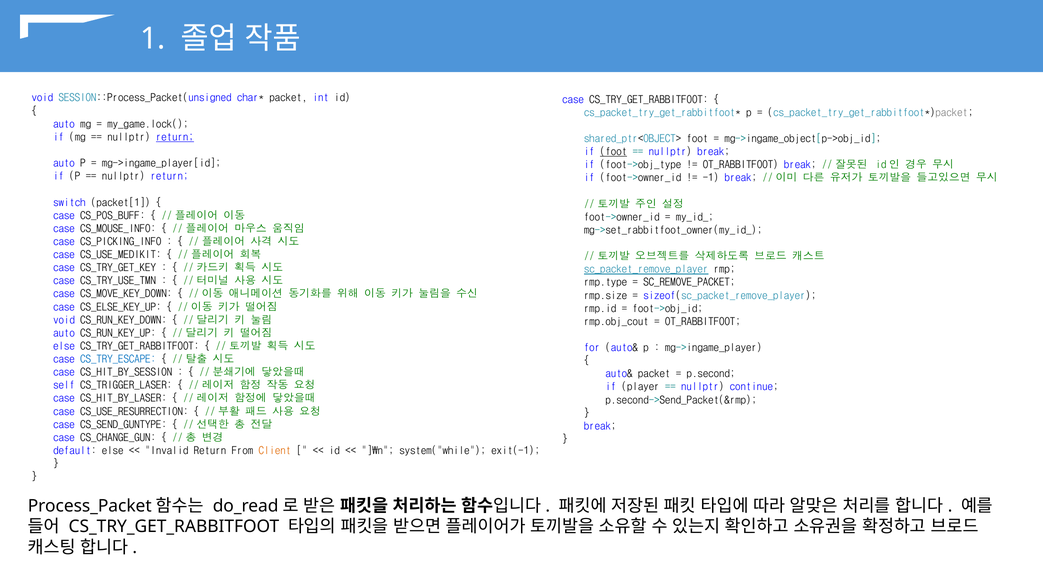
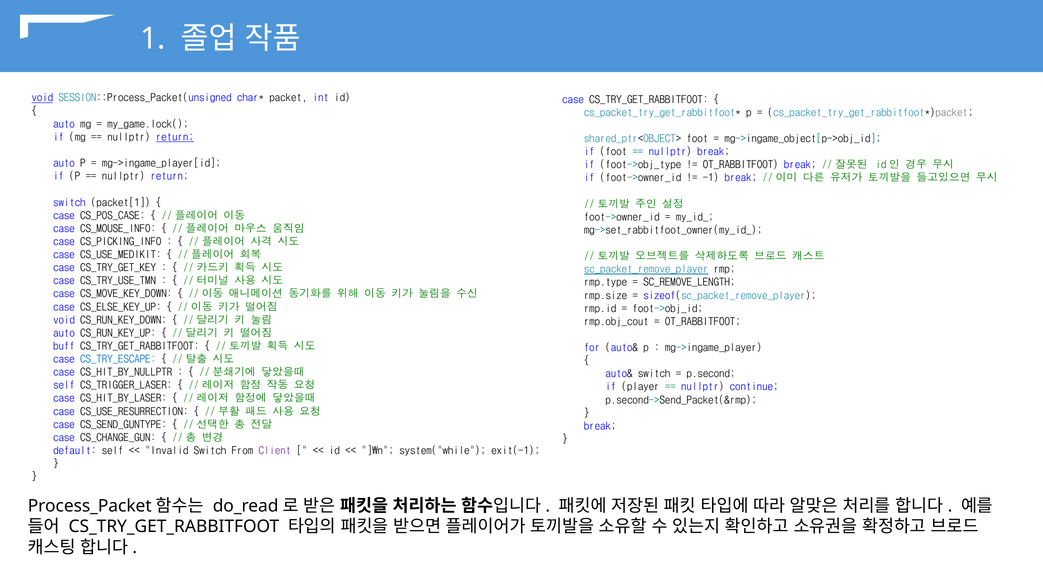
void underline: none -> present (42, 98)
foot underline: present -> none (614, 152)
CS_POS_BUFF: CS_POS_BUFF -> CS_POS_CASE (113, 215)
SC_REMOVE_PACKET: SC_REMOVE_PACKET -> SC_REMOVE_LENGTH (689, 282)
else: else -> buff (64, 346)
CS_HIT_BY_SESSION: CS_HIT_BY_SESSION -> CS_HIT_BY_NULLPTR (126, 372)
auto& packet: packet -> switch (654, 374)
default else: else -> self (113, 450)
Invalid Return: Return -> Switch (210, 450)
Client colour: orange -> purple (275, 450)
